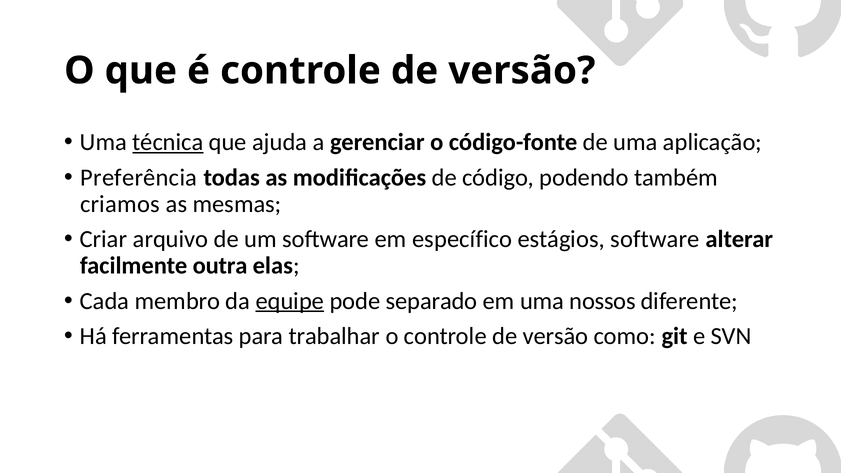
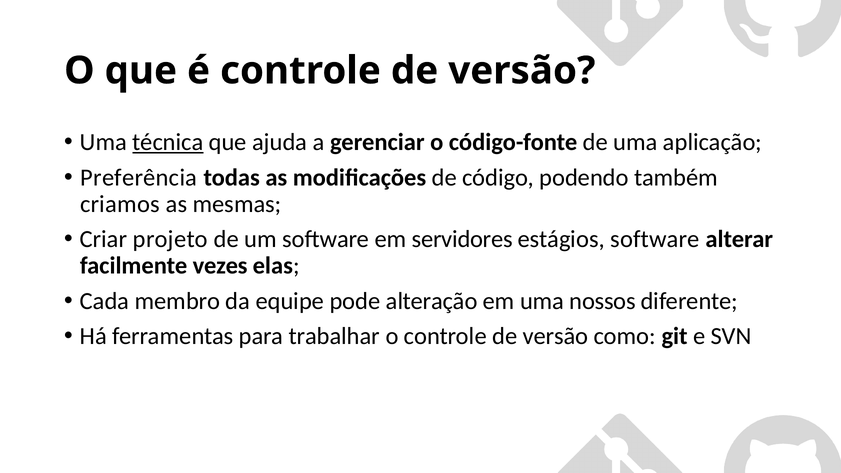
arquivo: arquivo -> projeto (170, 239)
específico: específico -> servidores (462, 239)
outra: outra -> vezes (220, 266)
equipe underline: present -> none (290, 301)
separado: separado -> alteração (432, 301)
